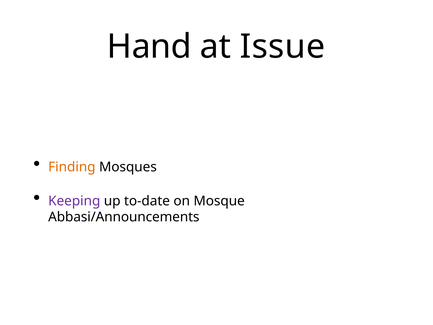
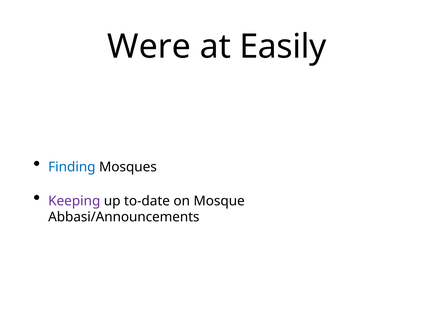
Hand: Hand -> Were (149, 47)
Issue: Issue -> Easily (283, 47)
Finding colour: orange -> blue (72, 167)
